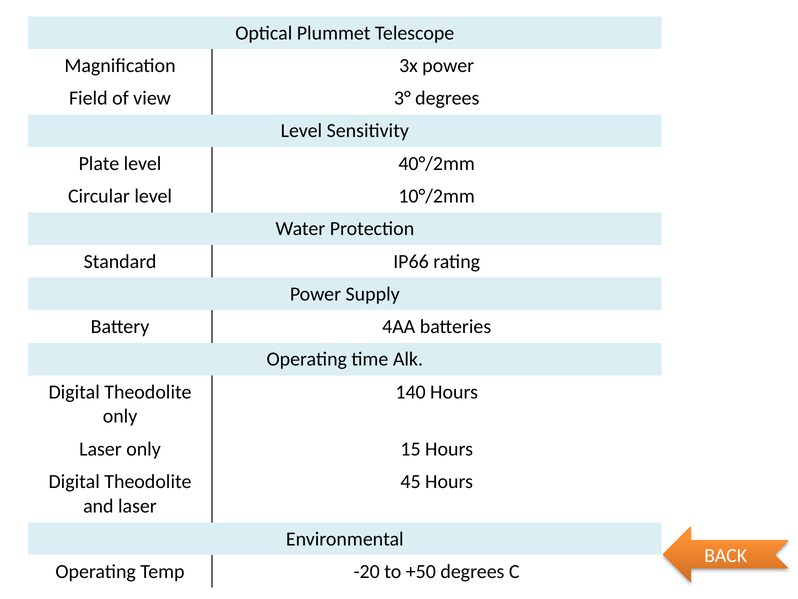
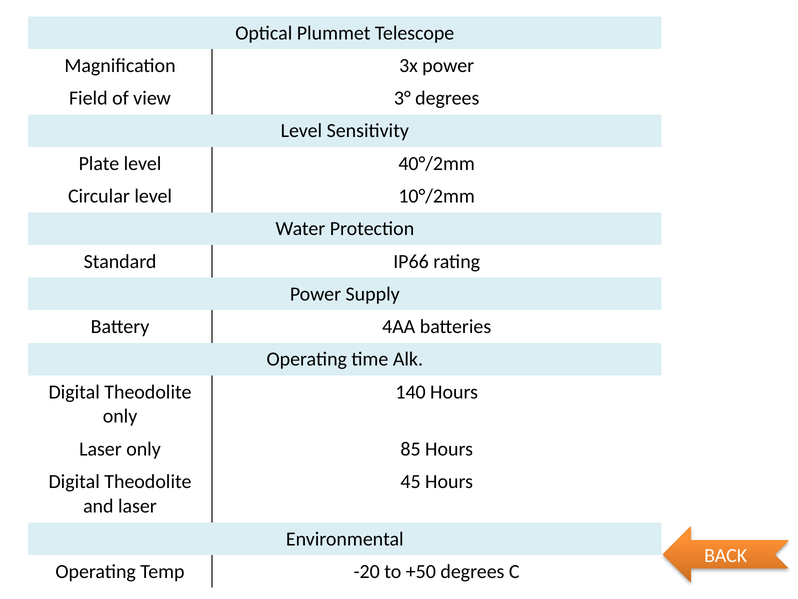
15: 15 -> 85 (411, 449)
